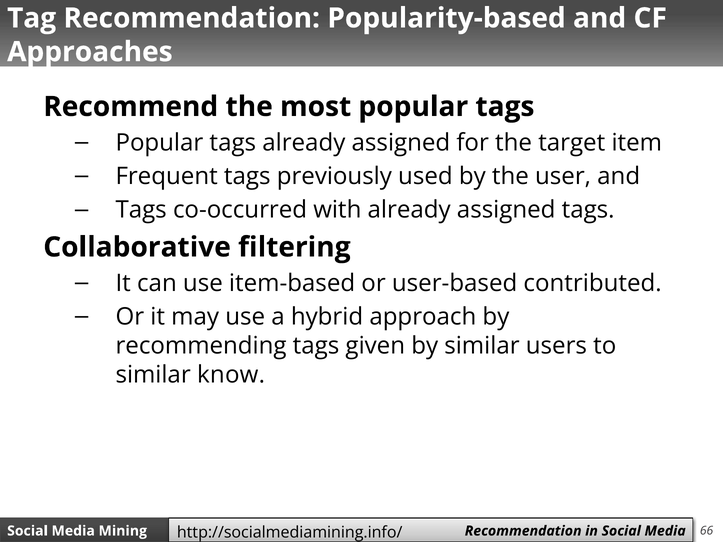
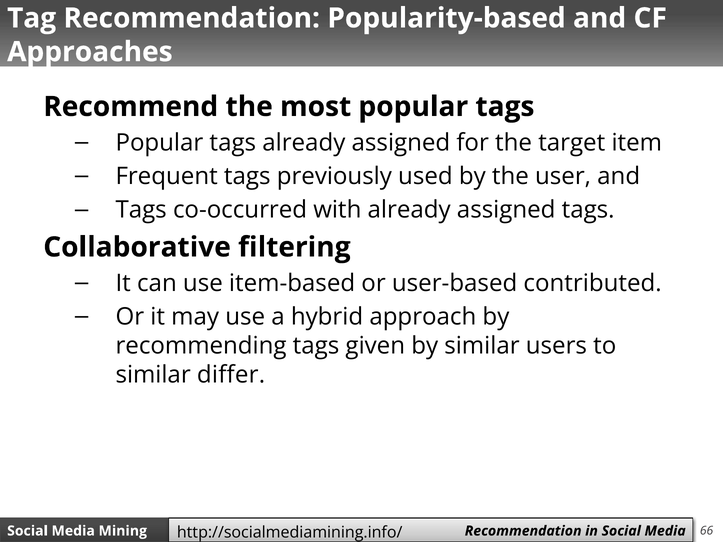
know: know -> differ (231, 375)
